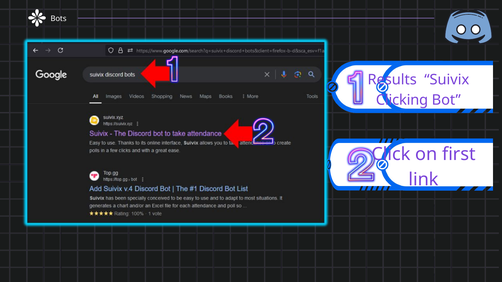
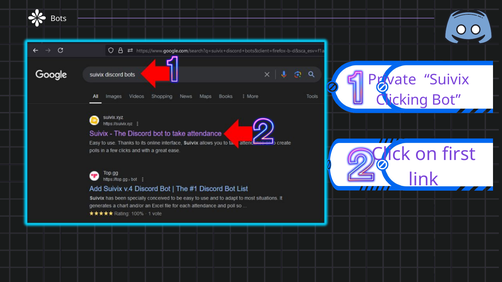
Results: Results -> Private (392, 80)
